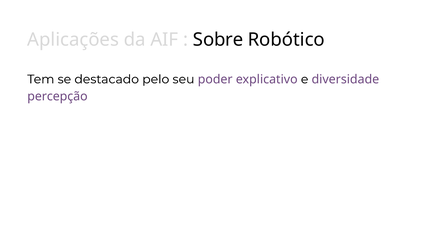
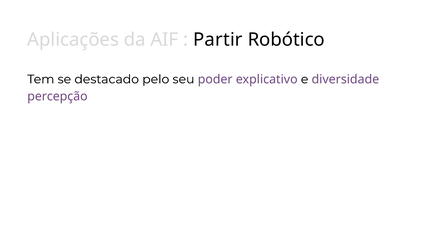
Sobre: Sobre -> Partir (218, 40)
